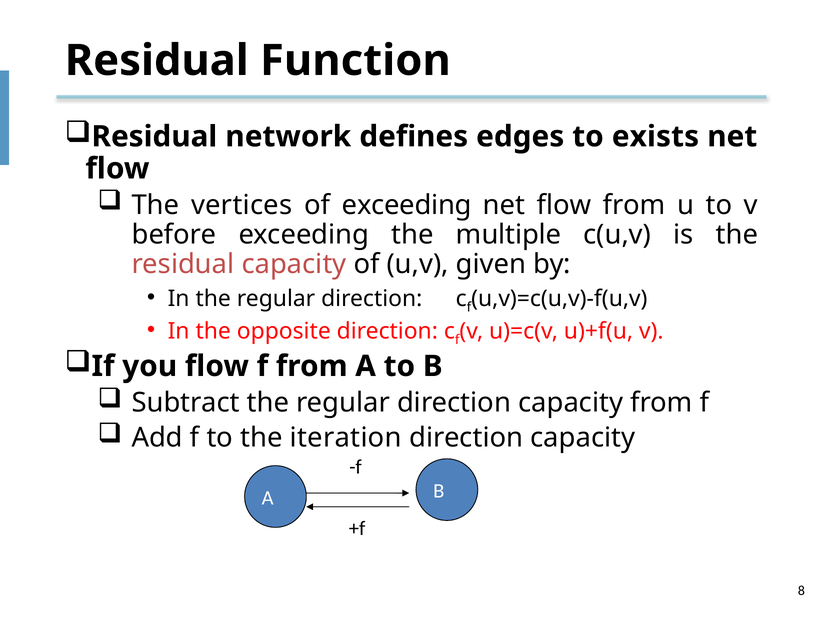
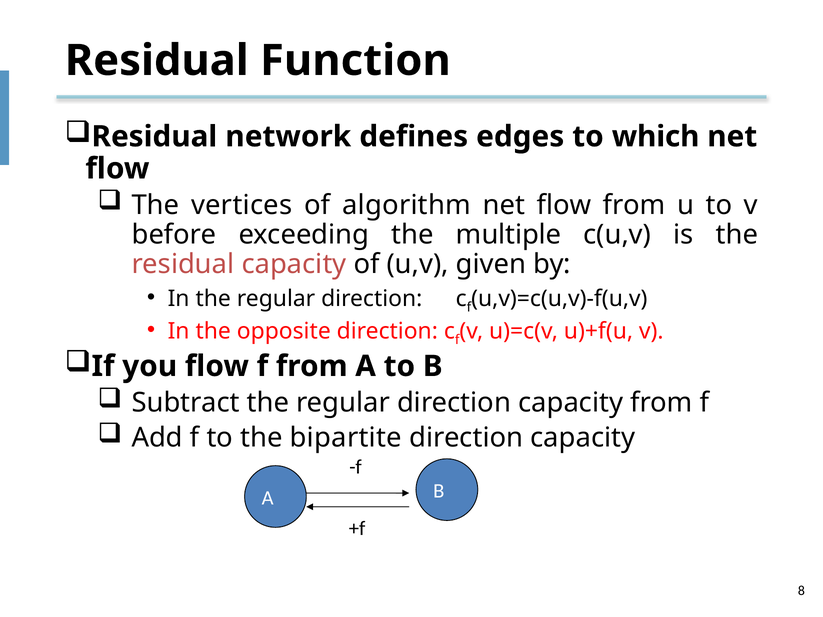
exists: exists -> which (656, 137)
of exceeding: exceeding -> algorithm (407, 205)
iteration: iteration -> bipartite (346, 438)
